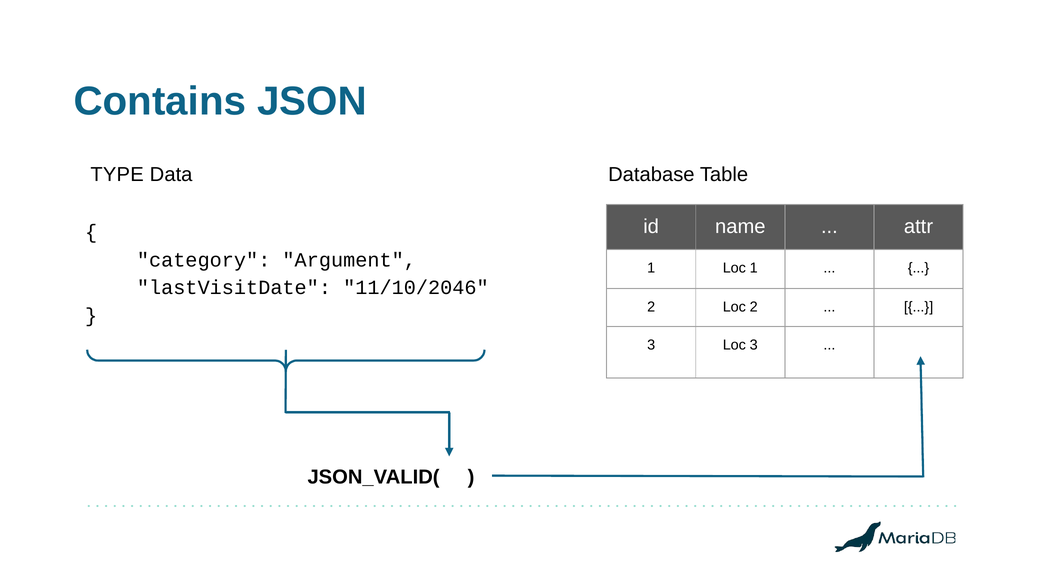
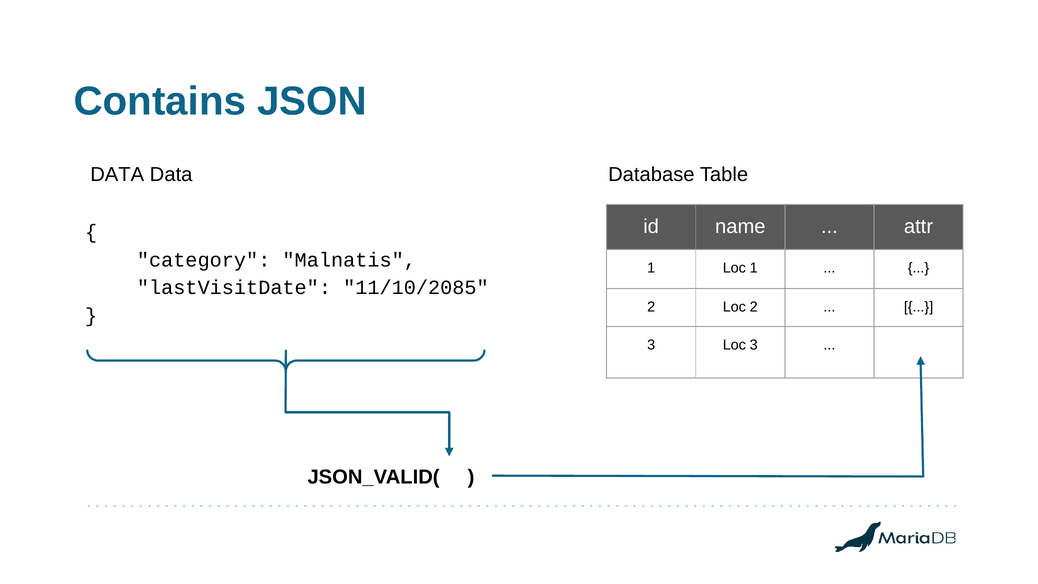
TYPE: TYPE -> DATA (117, 175)
Argument: Argument -> Malnatis (349, 260)
11/10/2046: 11/10/2046 -> 11/10/2085 (416, 288)
